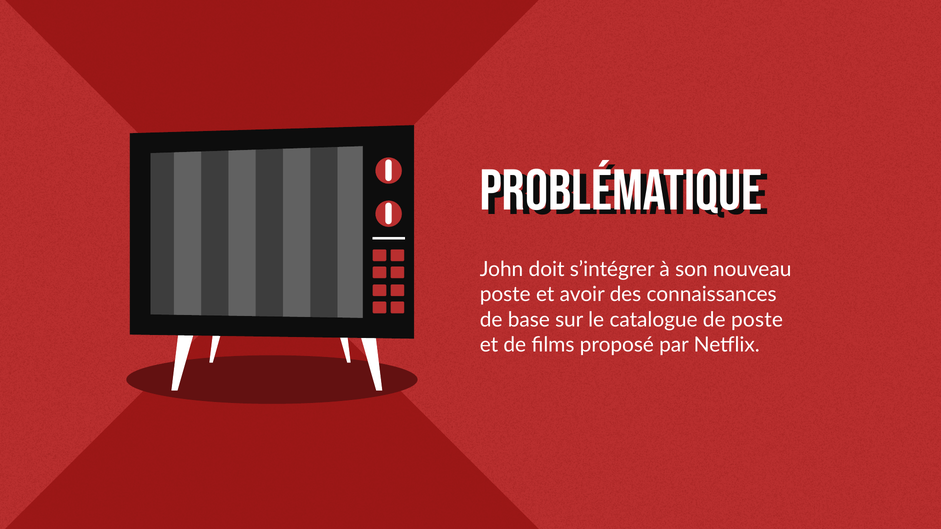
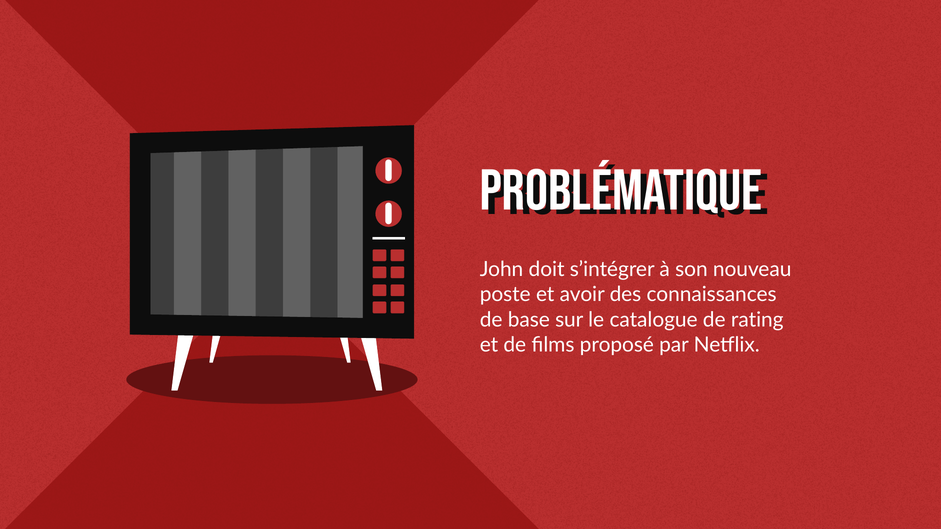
de poste: poste -> rating (757, 320)
